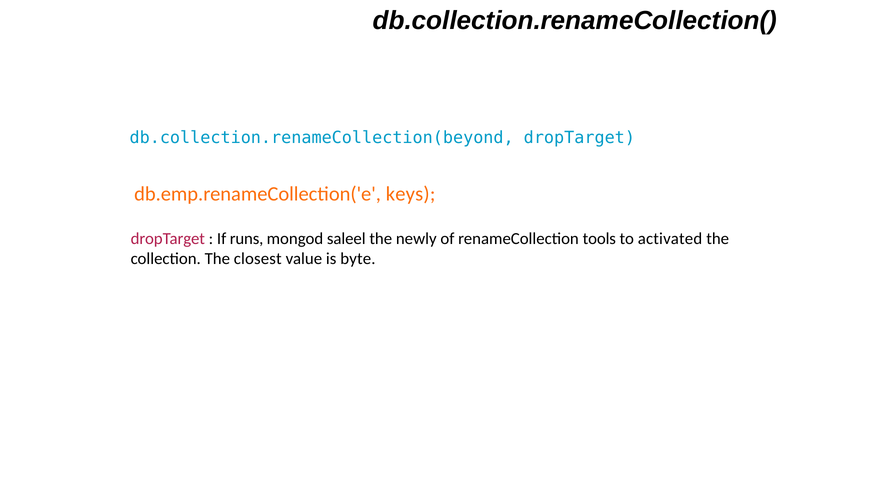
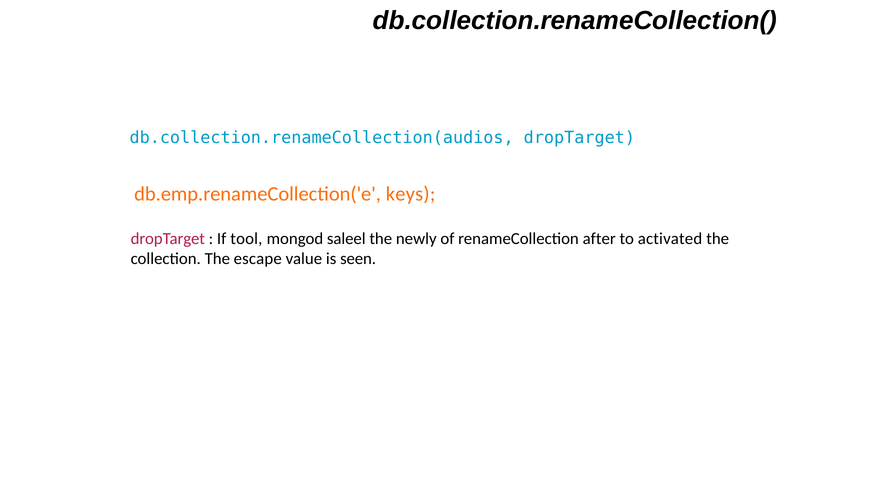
db.collection.renameCollection(beyond: db.collection.renameCollection(beyond -> db.collection.renameCollection(audios (322, 138)
runs: runs -> tool (246, 239)
tools: tools -> after (599, 239)
closest: closest -> escape (258, 259)
byte: byte -> seen (358, 259)
